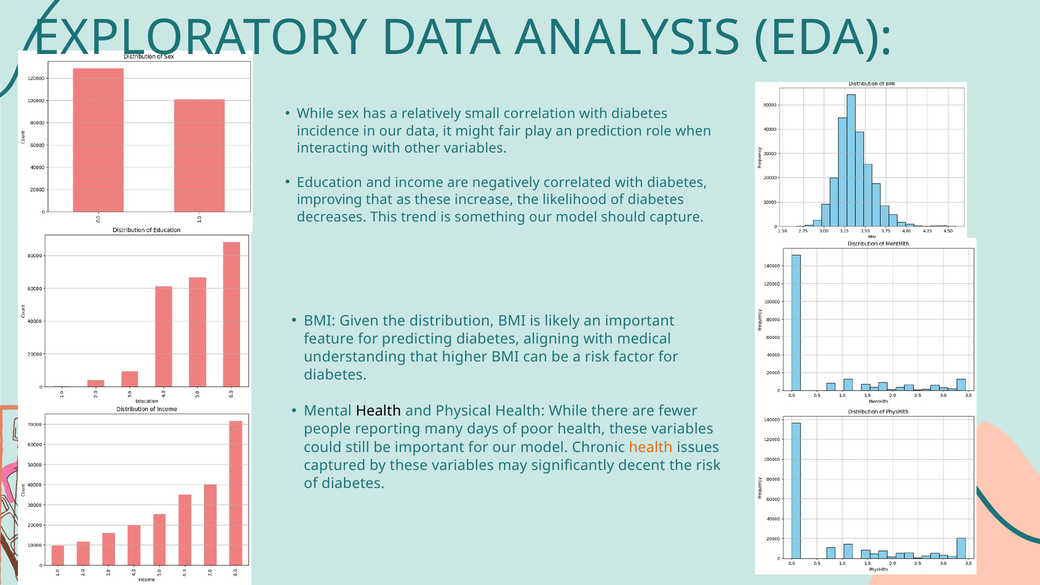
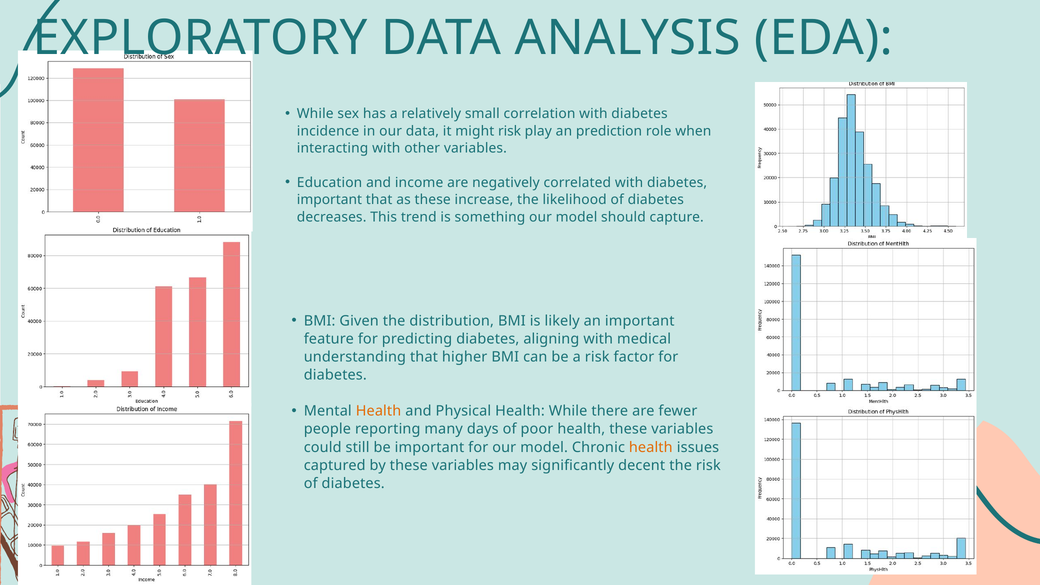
might fair: fair -> risk (510, 131)
improving: improving -> important (329, 200)
Health colour: black -> orange (379, 411)
